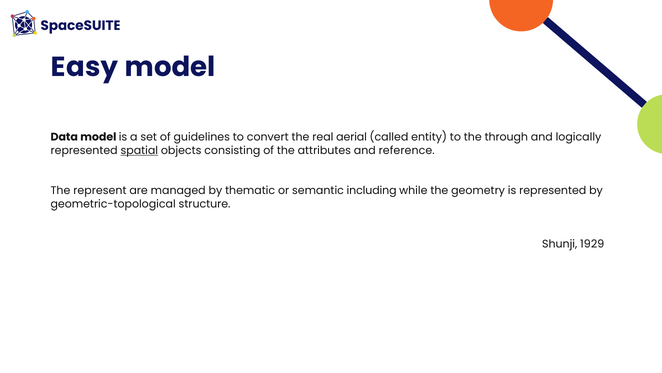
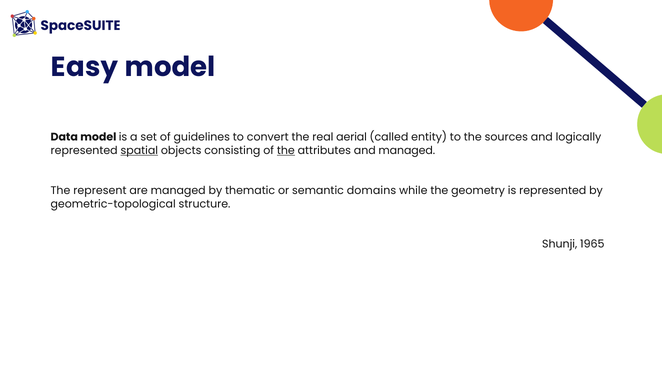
through: through -> sources (506, 137)
the underline: none -> present (286, 150)
and reference: reference -> managed (407, 150)
including: including -> domains (371, 190)
1929: 1929 -> 1965 (592, 244)
